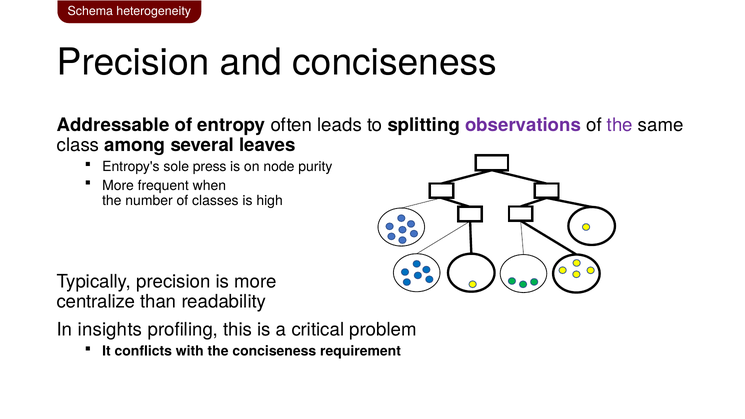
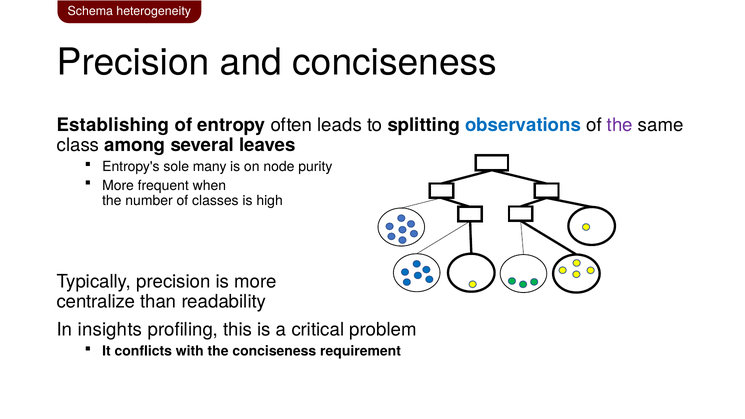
Addressable: Addressable -> Establishing (113, 125)
observations colour: purple -> blue (523, 125)
press: press -> many (210, 167)
